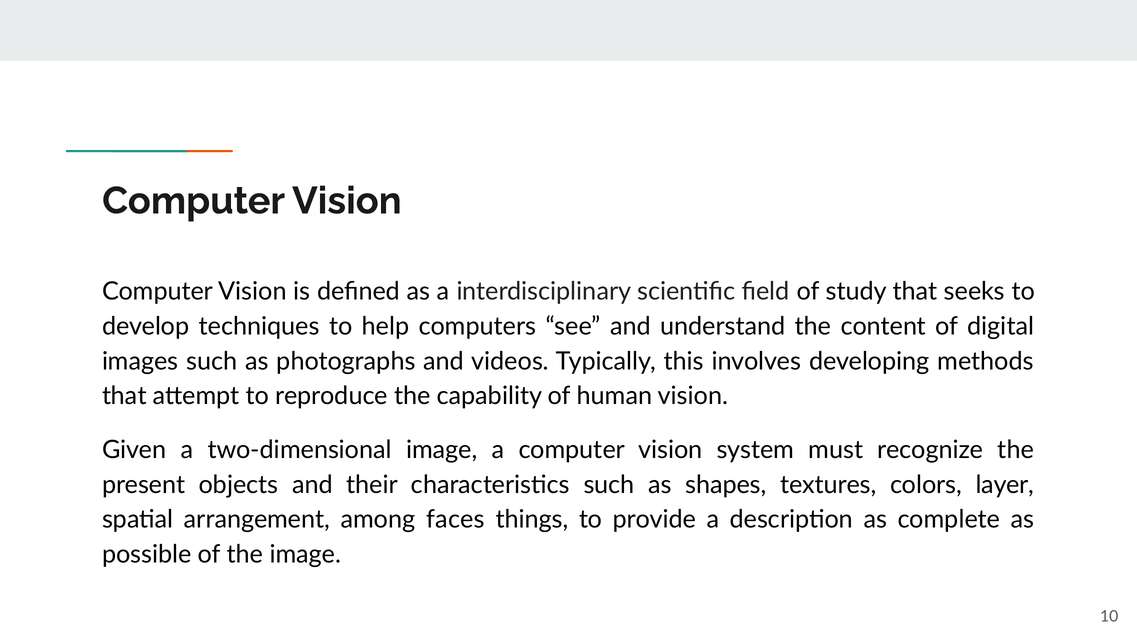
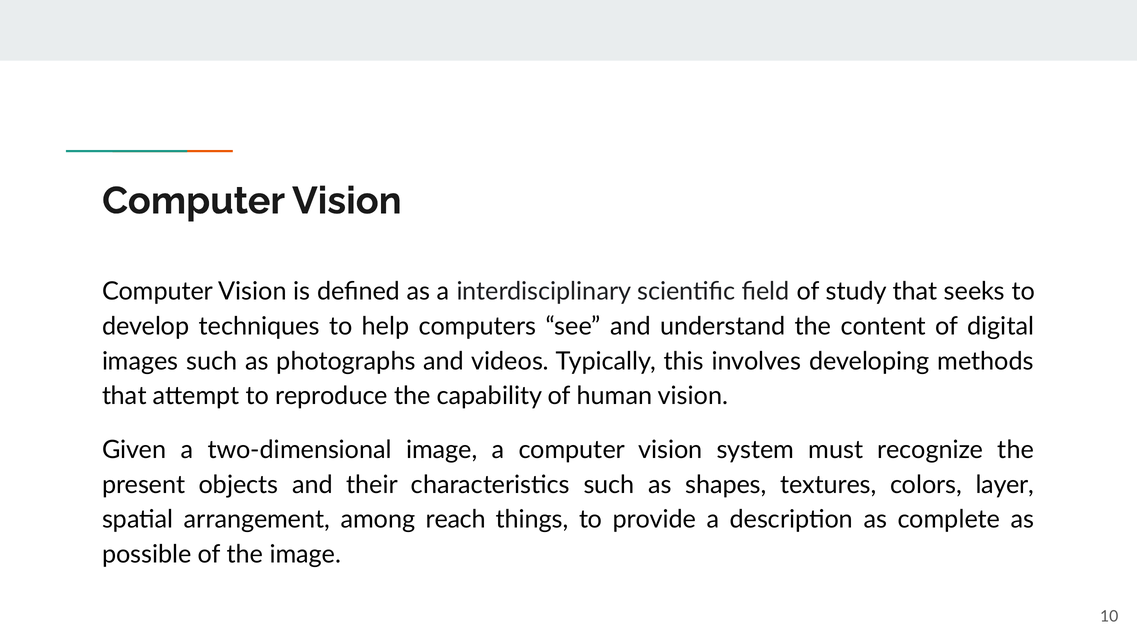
faces: faces -> reach (456, 519)
